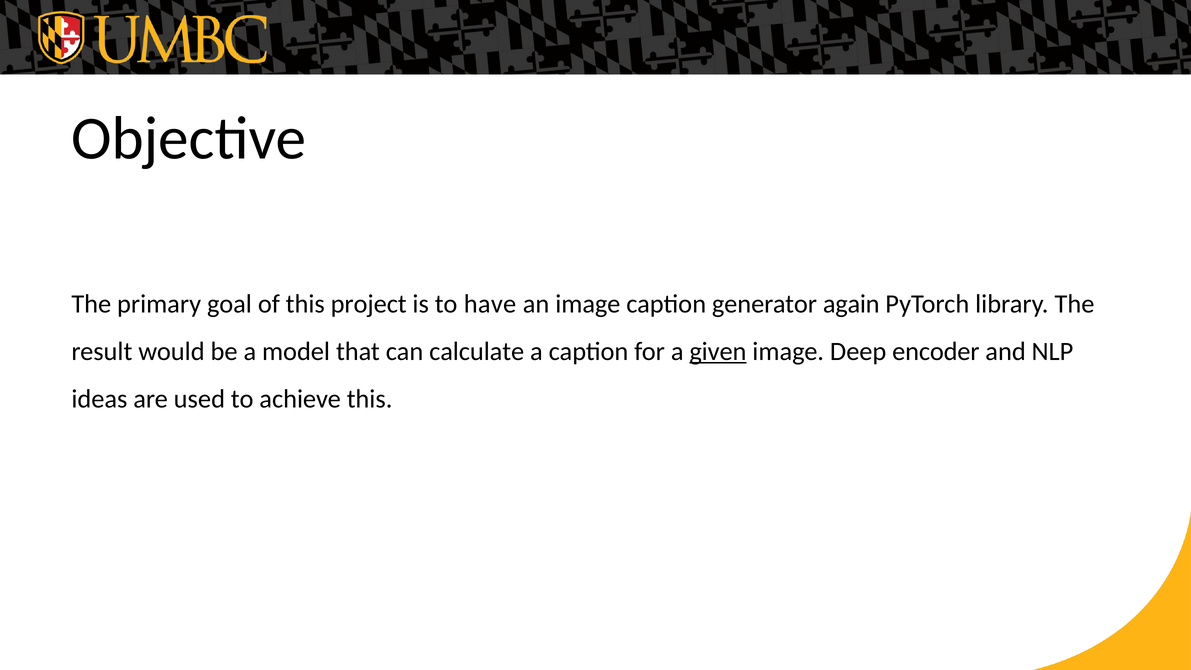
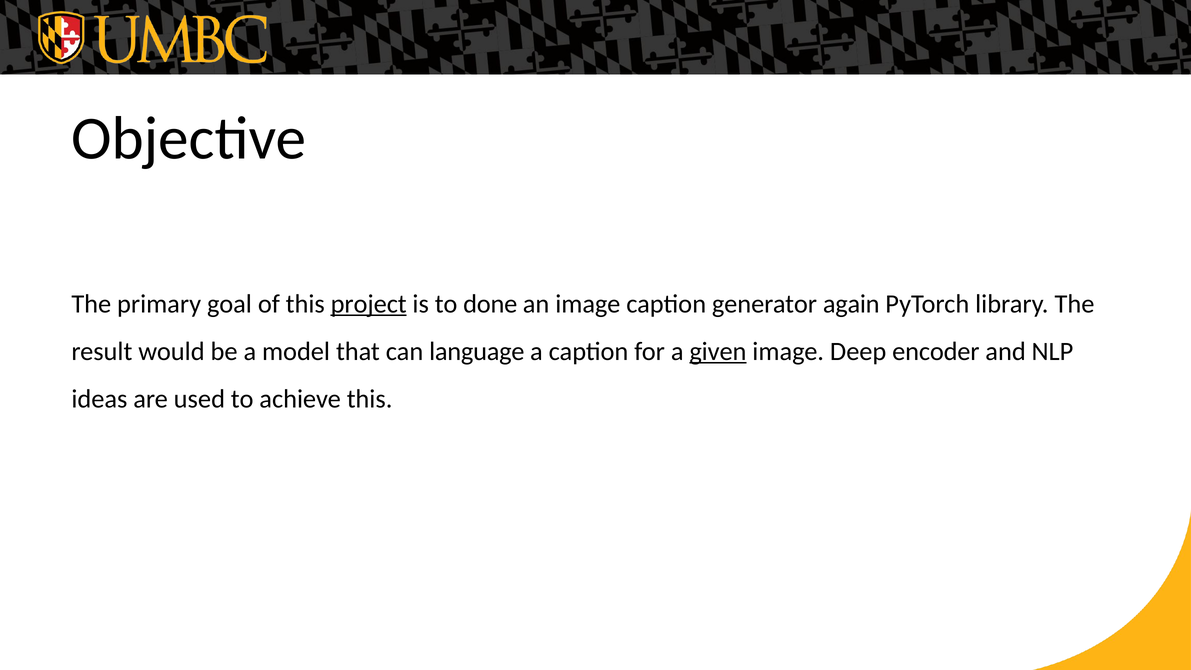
project underline: none -> present (369, 304)
have: have -> done (490, 304)
calculate: calculate -> language (477, 351)
